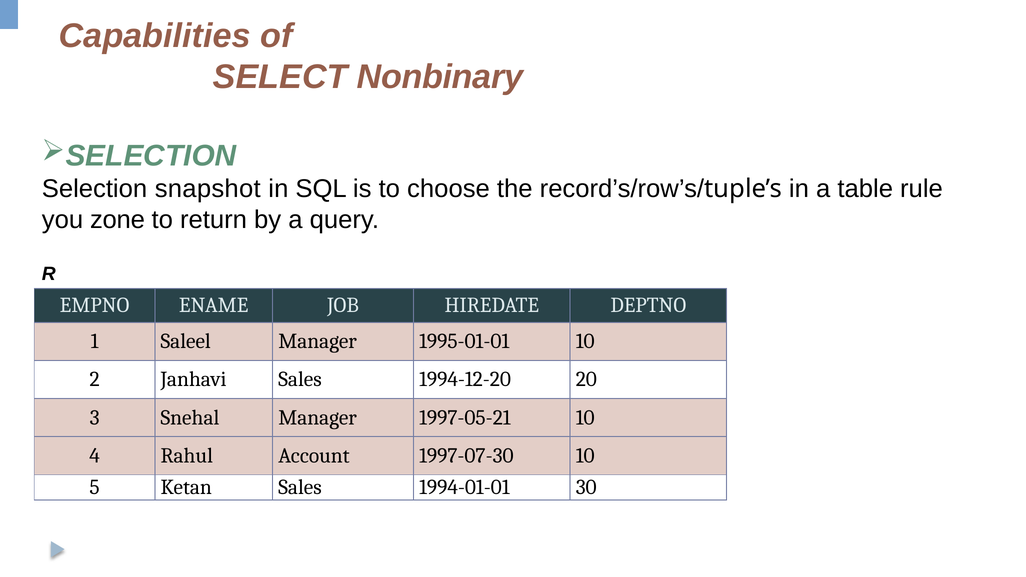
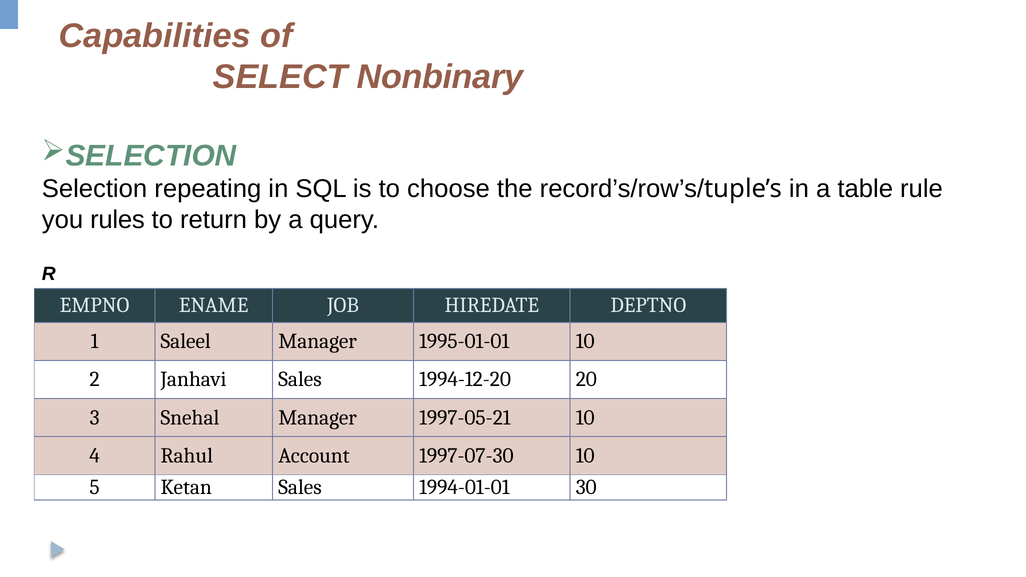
snapshot: snapshot -> repeating (208, 189)
zone: zone -> rules (117, 220)
